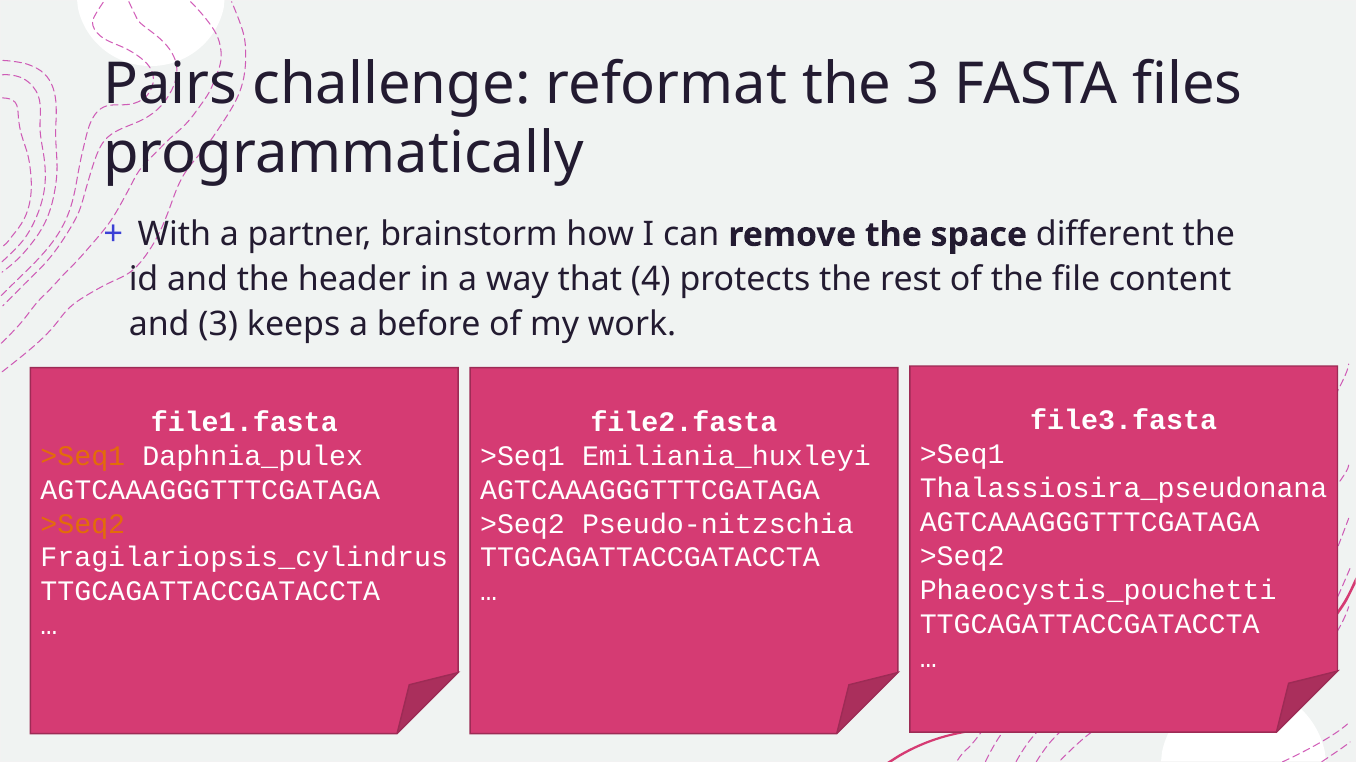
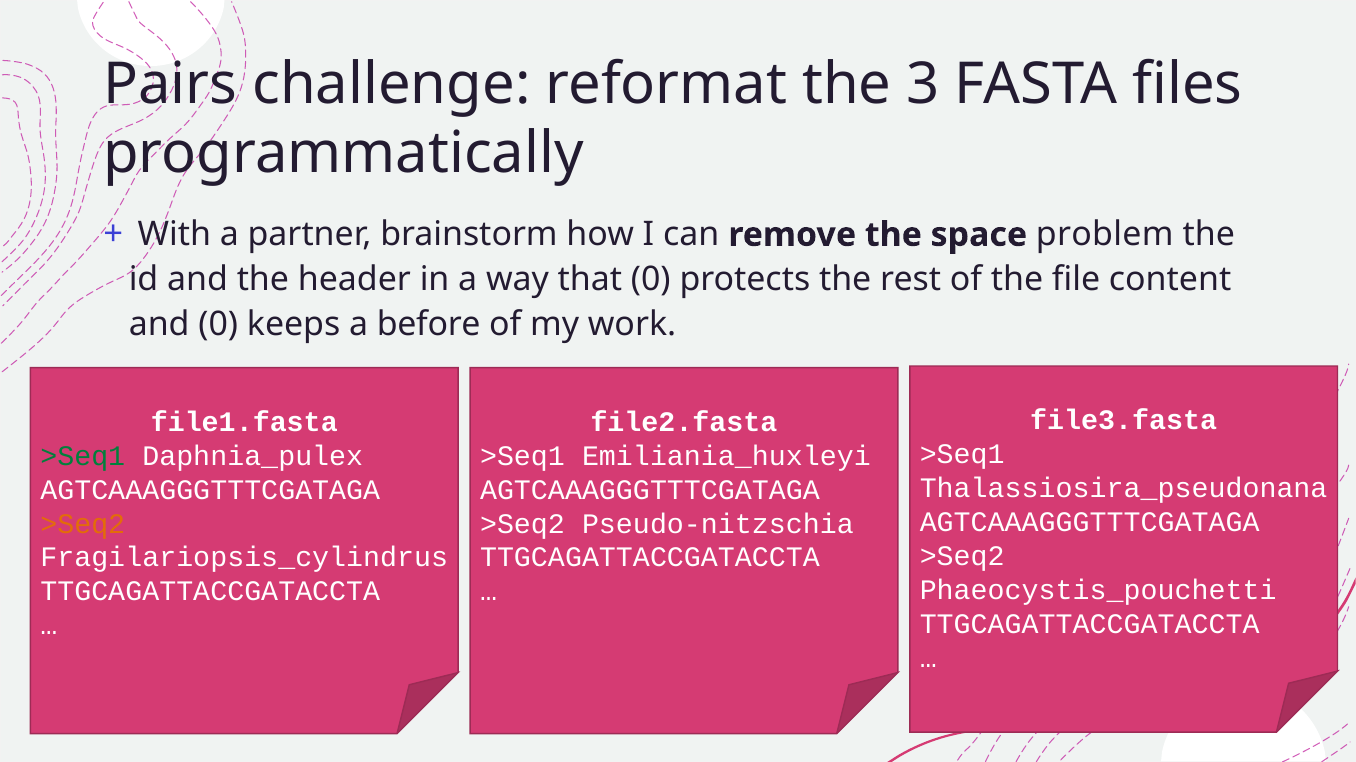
different: different -> problem (1105, 235)
that 4: 4 -> 0 (651, 280)
and 3: 3 -> 0 (218, 324)
>Seq1 colour: orange -> green (83, 456)
